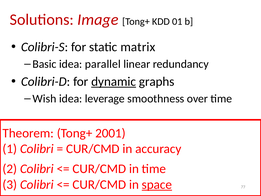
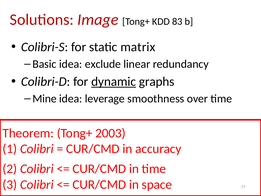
01: 01 -> 83 (177, 22)
parallel: parallel -> exclude (103, 64)
Wish: Wish -> Mine (45, 99)
2001: 2001 -> 2003 (110, 133)
space underline: present -> none (157, 184)
